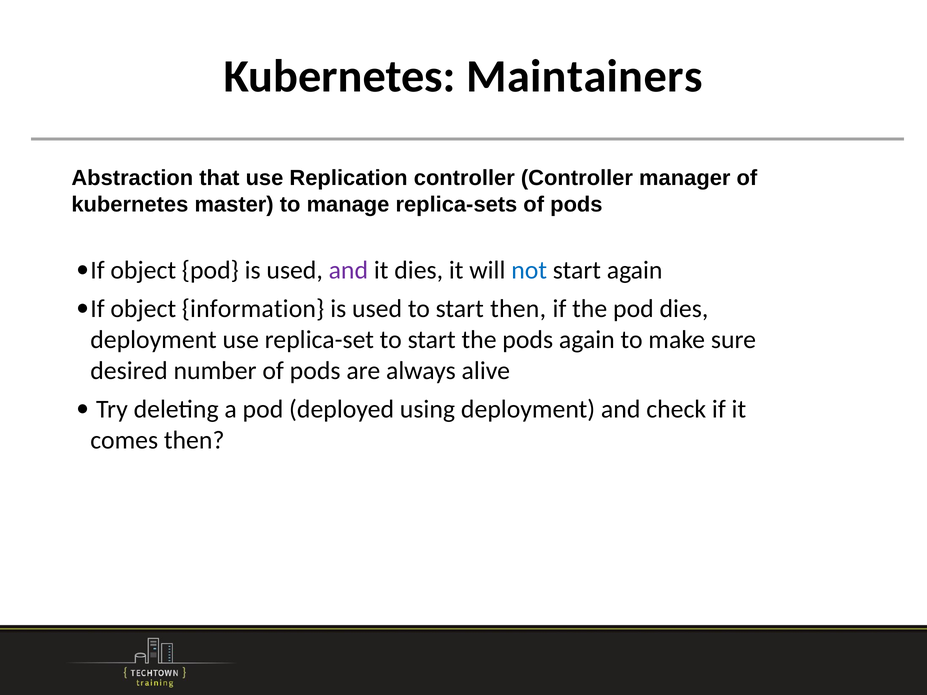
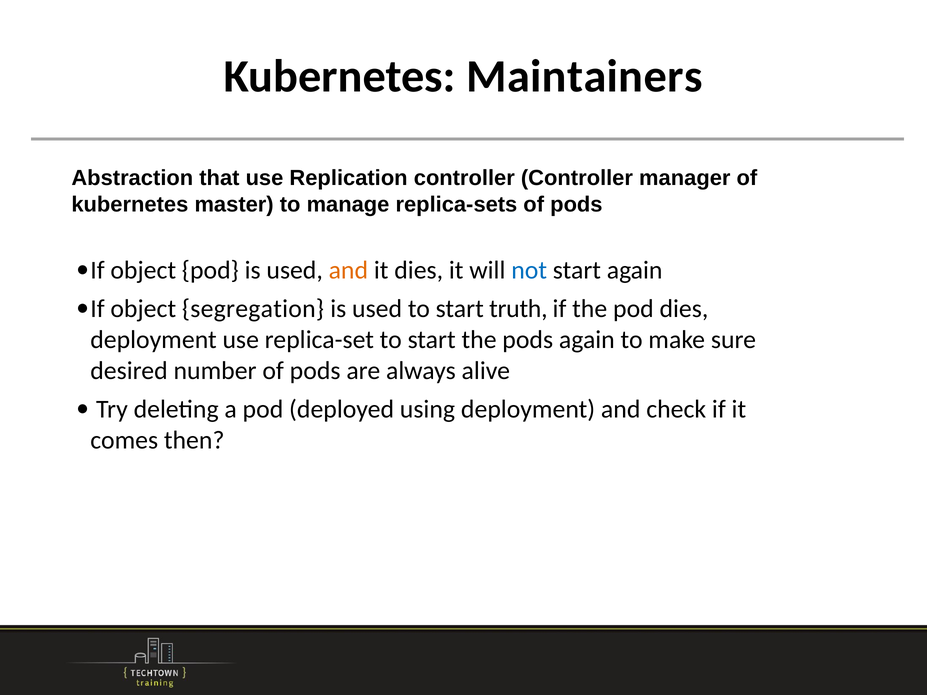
and colour: purple -> orange (348, 270)
information: information -> segregation (253, 309)
start then: then -> truth (518, 309)
